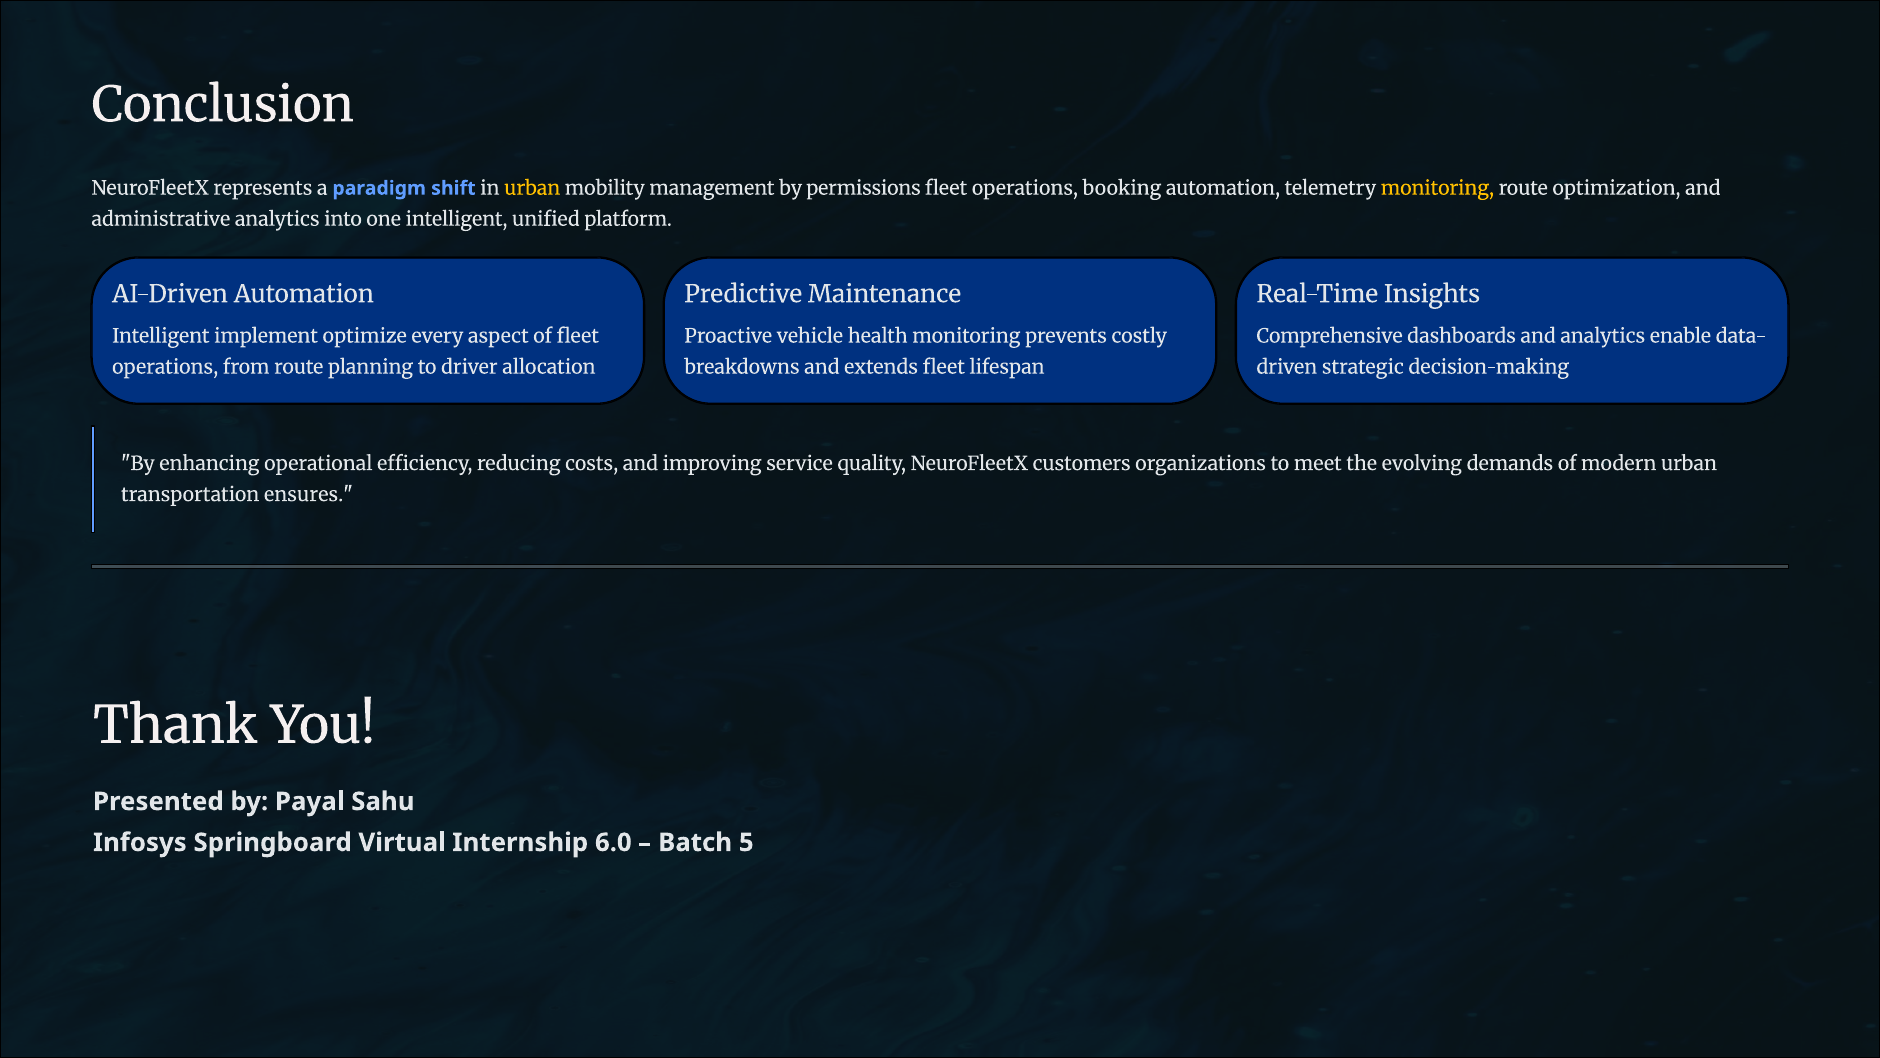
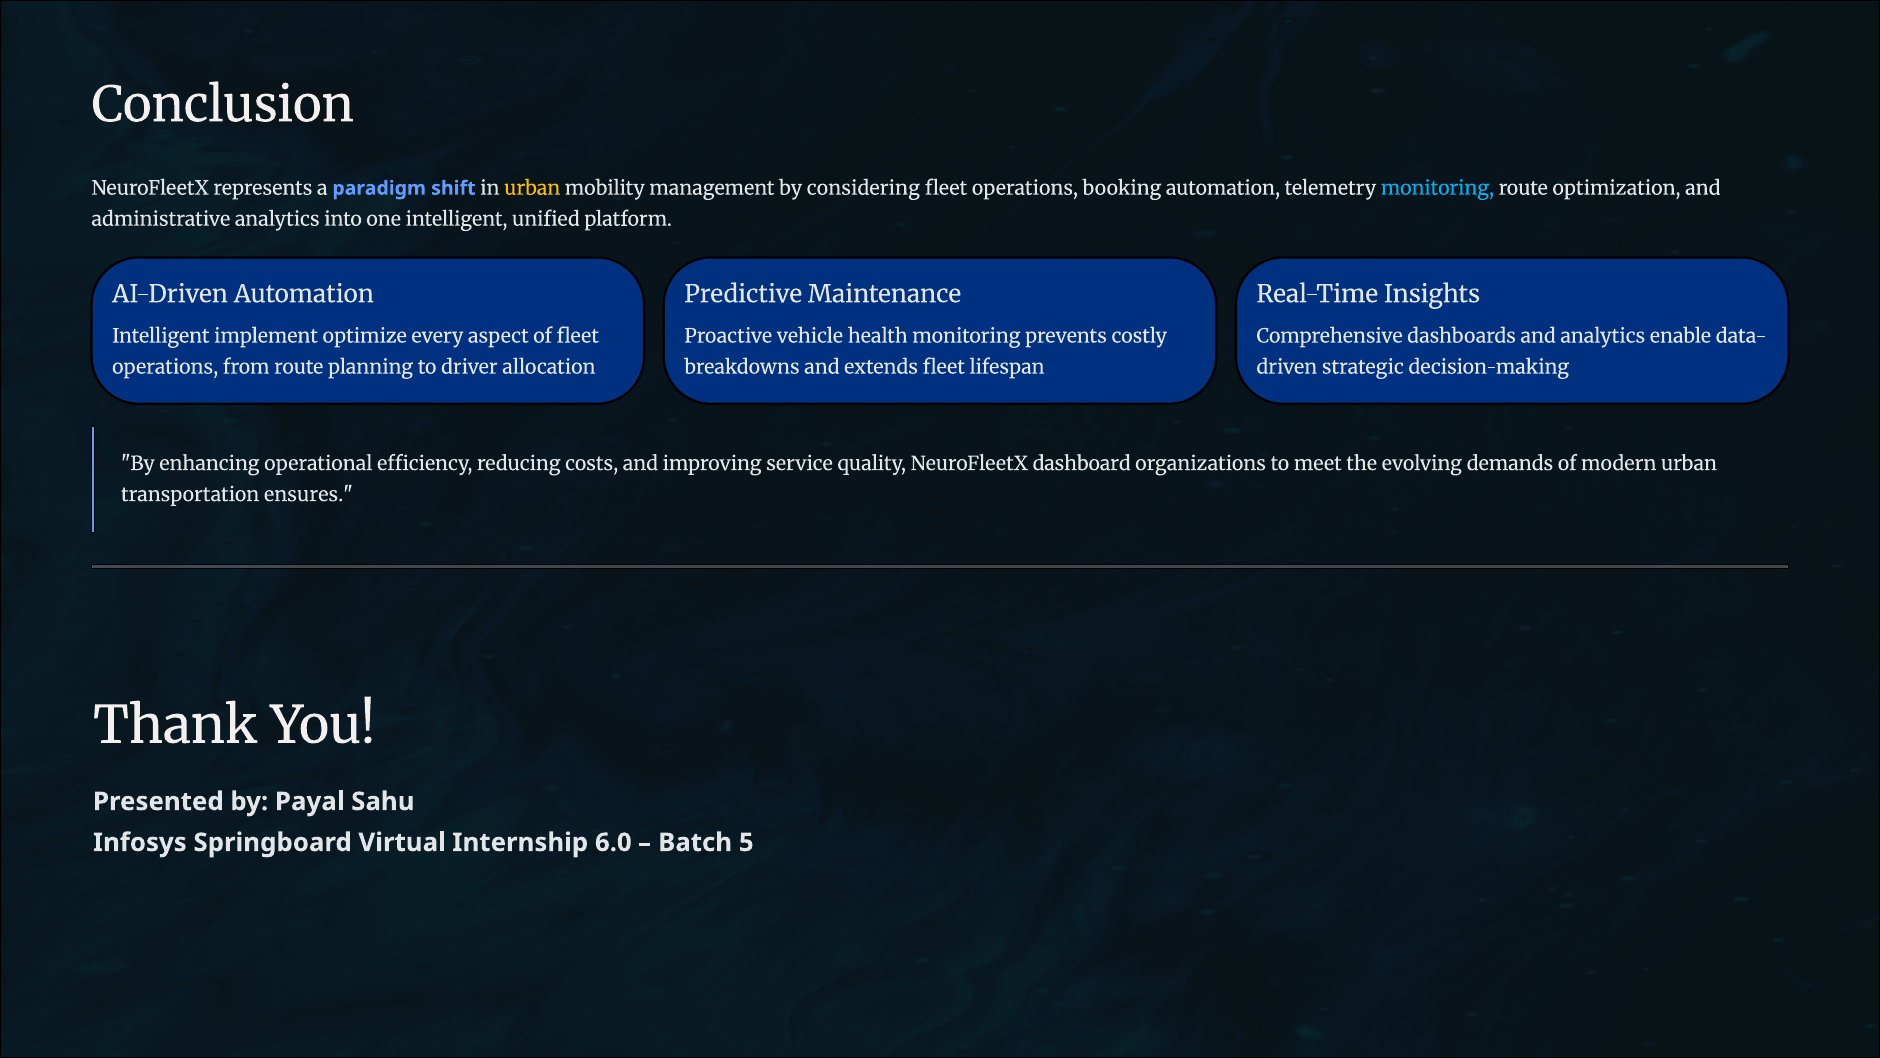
permissions: permissions -> considering (863, 188)
monitoring colour: yellow -> light blue (1437, 188)
customers: customers -> dashboard (1082, 463)
